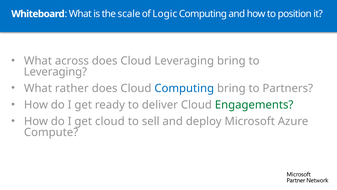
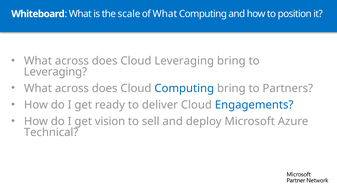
of Logic: Logic -> What (165, 14)
rather: rather -> across (72, 88)
Engagements colour: green -> blue (254, 105)
get cloud: cloud -> vision (110, 121)
Compute: Compute -> Technical (51, 132)
